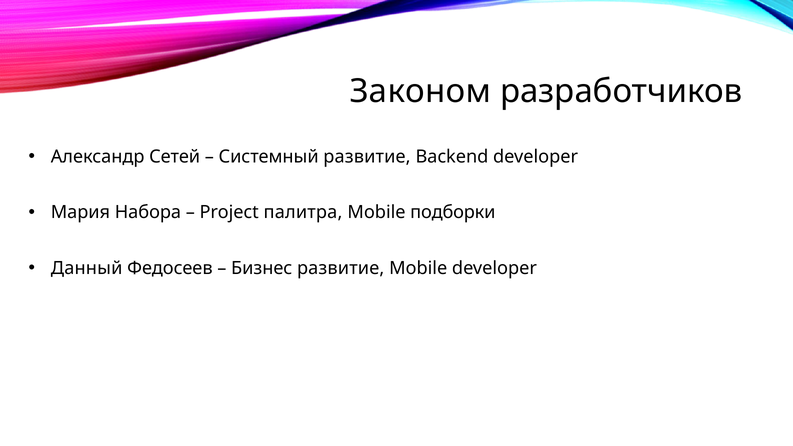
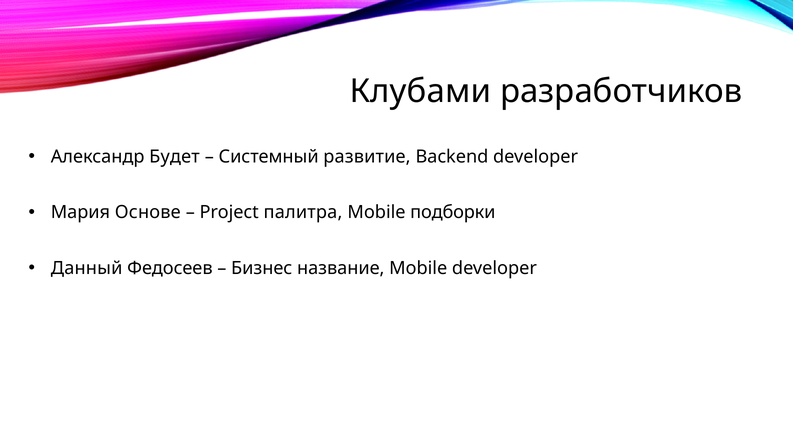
Законом: Законом -> Клубами (420, 92)
Сетей: Сетей -> Будет (175, 157)
Набора: Набора -> Основе (148, 212)
Бизнес развитие: развитие -> название (341, 268)
